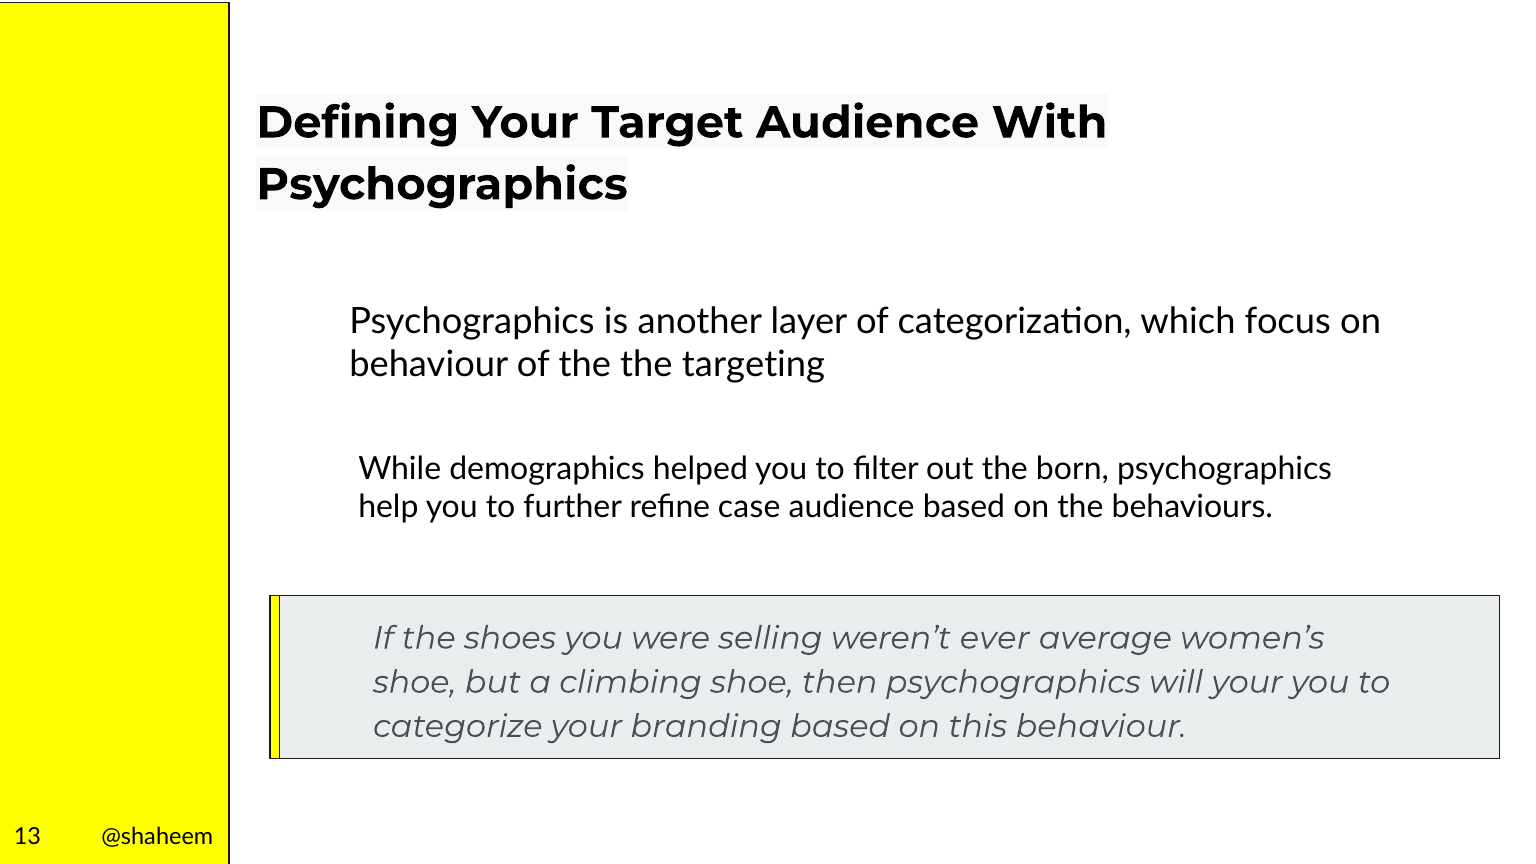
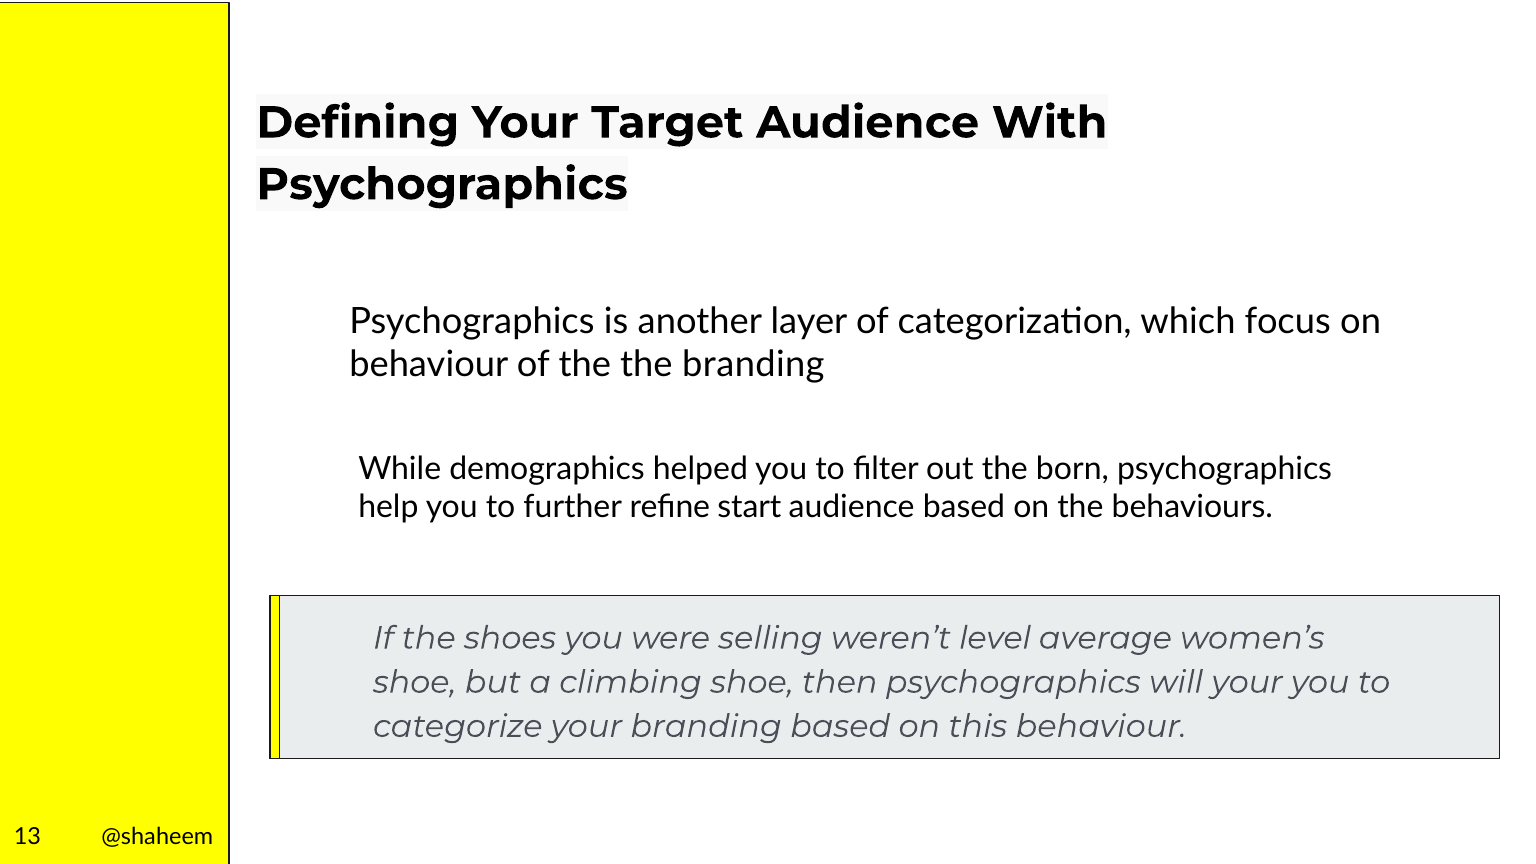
the targeting: targeting -> branding (753, 365)
case: case -> start (749, 507)
ever: ever -> level (995, 638)
